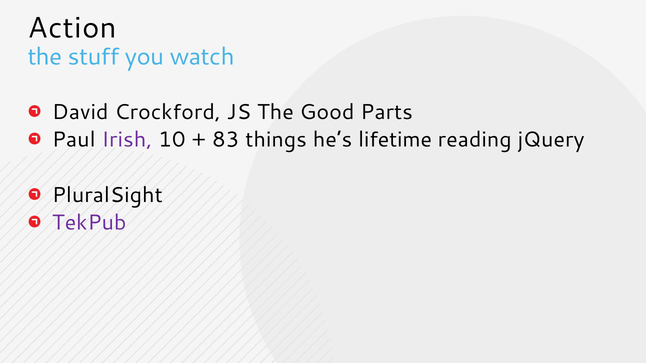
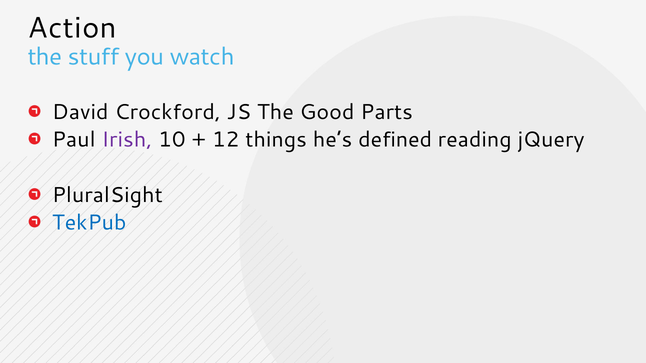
83: 83 -> 12 (226, 140)
lifetime: lifetime -> defined (395, 140)
TekPub colour: purple -> blue (89, 223)
